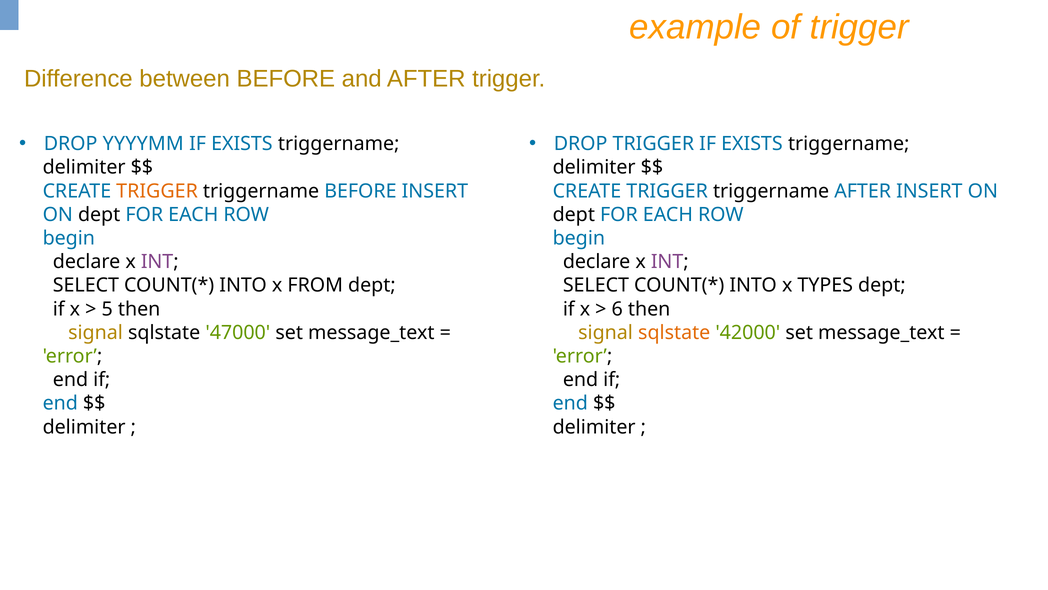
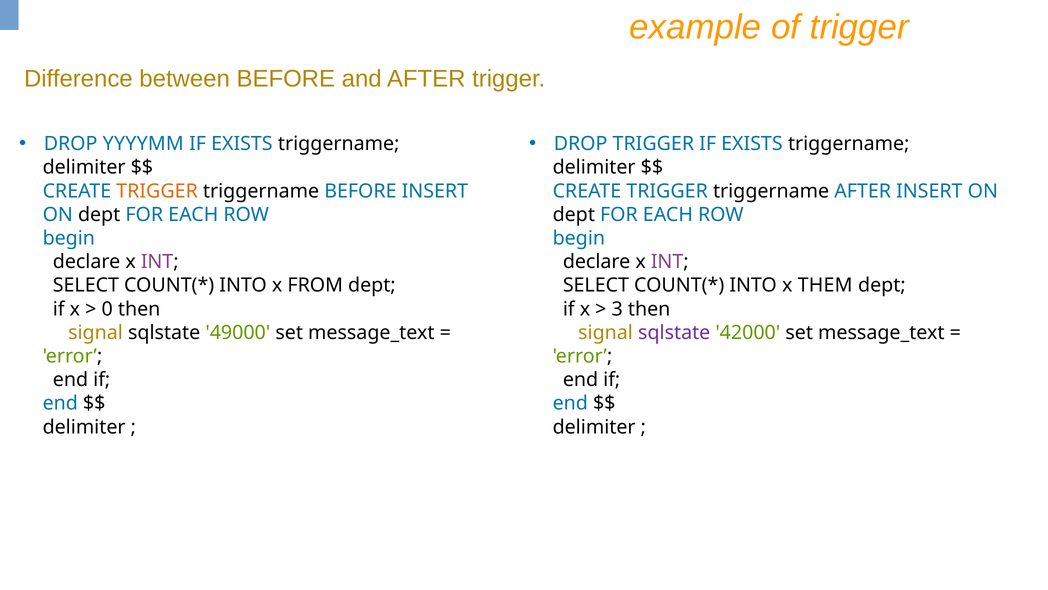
TYPES: TYPES -> THEM (825, 285)
5: 5 -> 0 (107, 309)
6: 6 -> 3 (617, 309)
47000: 47000 -> 49000 (238, 332)
sqlstate colour: orange -> purple (674, 332)
